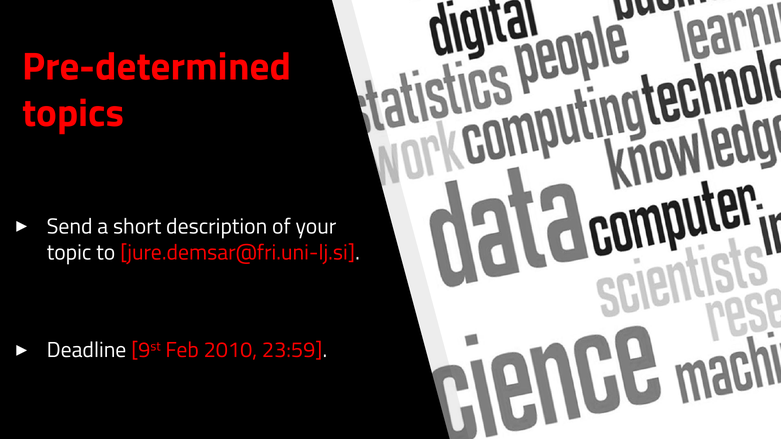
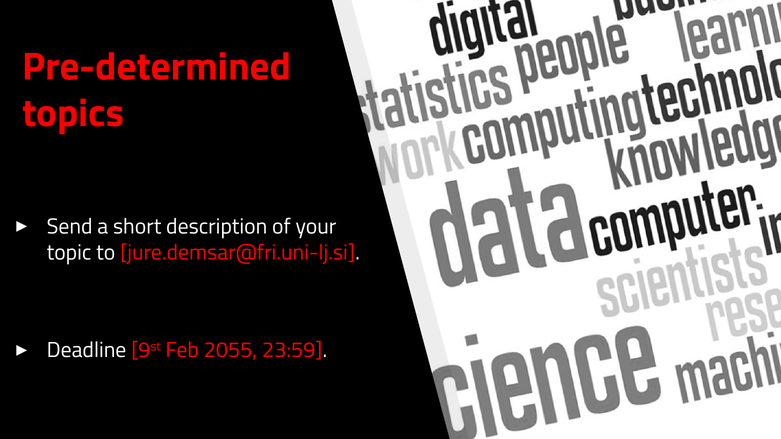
2010: 2010 -> 2055 (230, 350)
